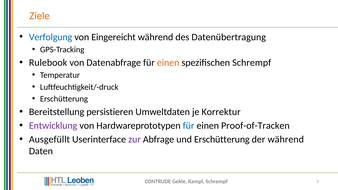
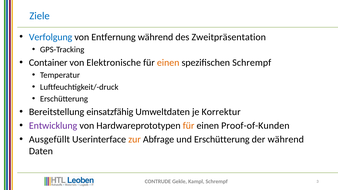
Ziele colour: orange -> blue (40, 16)
Eingereicht: Eingereicht -> Entfernung (114, 37)
Datenübertragung: Datenübertragung -> Zweitpräsentation (229, 37)
Rulebook: Rulebook -> Container (48, 63)
Datenabfrage: Datenabfrage -> Elektronische (114, 63)
persistieren: persistieren -> einsatzfähig (110, 112)
für colour: blue -> orange (189, 126)
Proof-of-Tracken: Proof-of-Tracken -> Proof-of-Kunden (255, 126)
zur colour: purple -> orange (135, 139)
